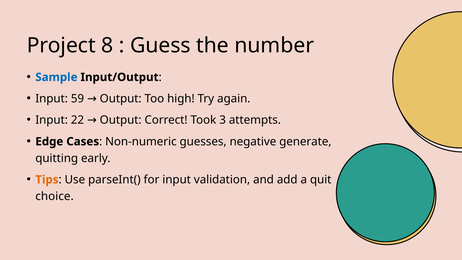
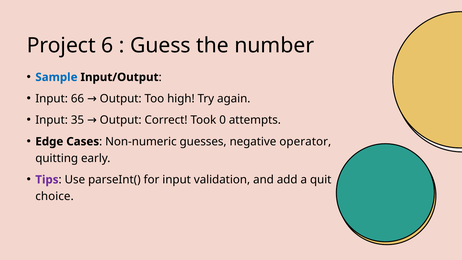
8: 8 -> 6 (107, 46)
59: 59 -> 66 (77, 99)
22: 22 -> 35 (77, 120)
3: 3 -> 0 (223, 120)
generate: generate -> operator (305, 141)
Tips colour: orange -> purple (47, 180)
